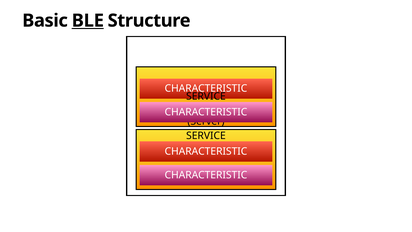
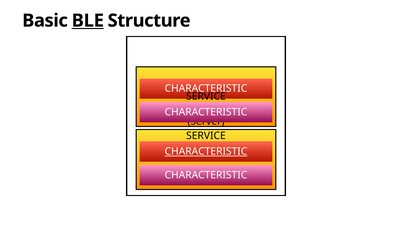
CHARACTERISTIC underline: none -> present (206, 151)
